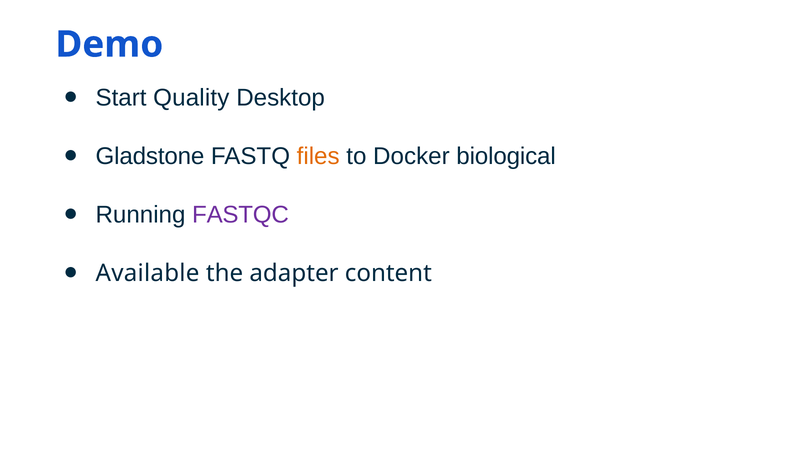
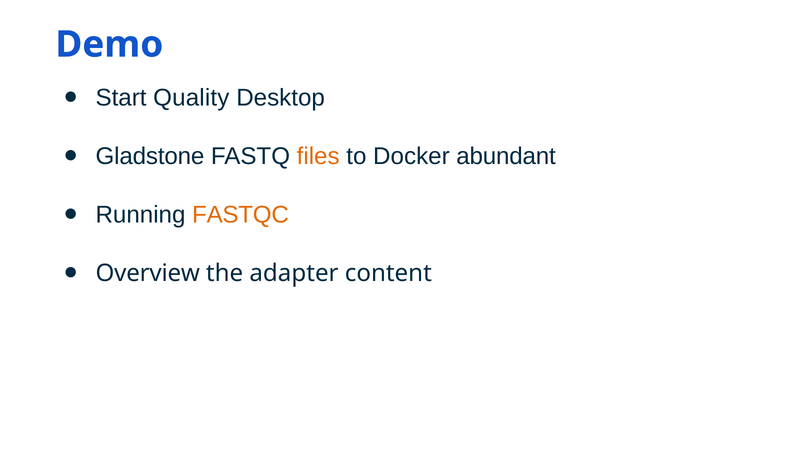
biological: biological -> abundant (506, 156)
FASTQC colour: purple -> orange (240, 215)
Available: Available -> Overview (148, 273)
